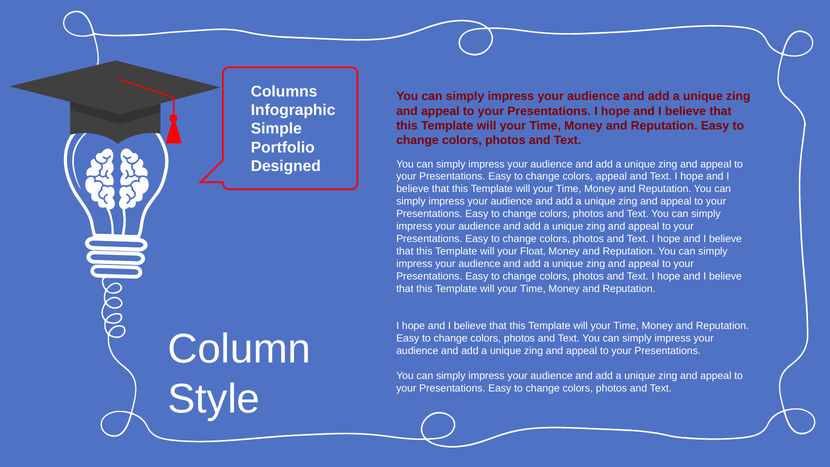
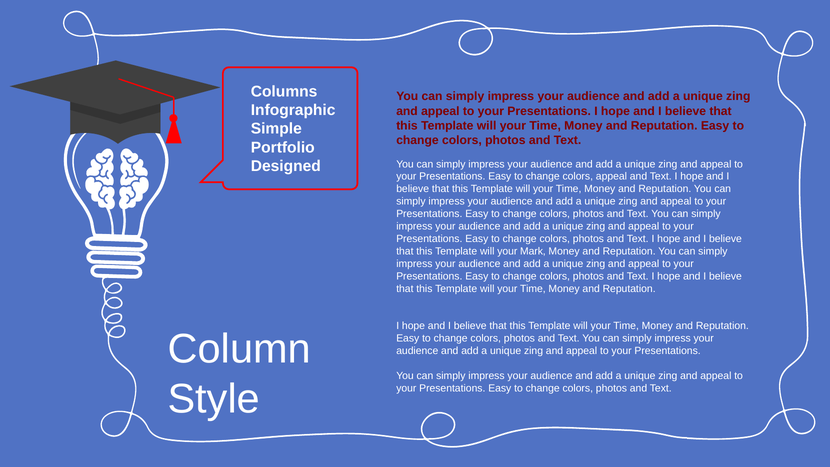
Float: Float -> Mark (533, 251)
